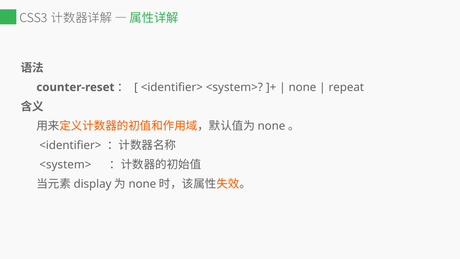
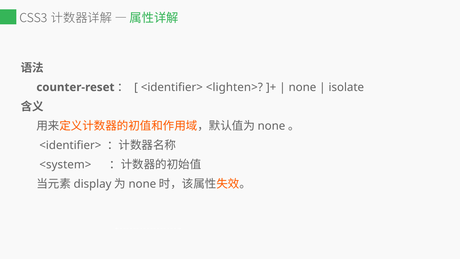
<identifier> <system>: <system> -> <lighten> (234, 87)
repeat: repeat -> isolate (346, 87)
